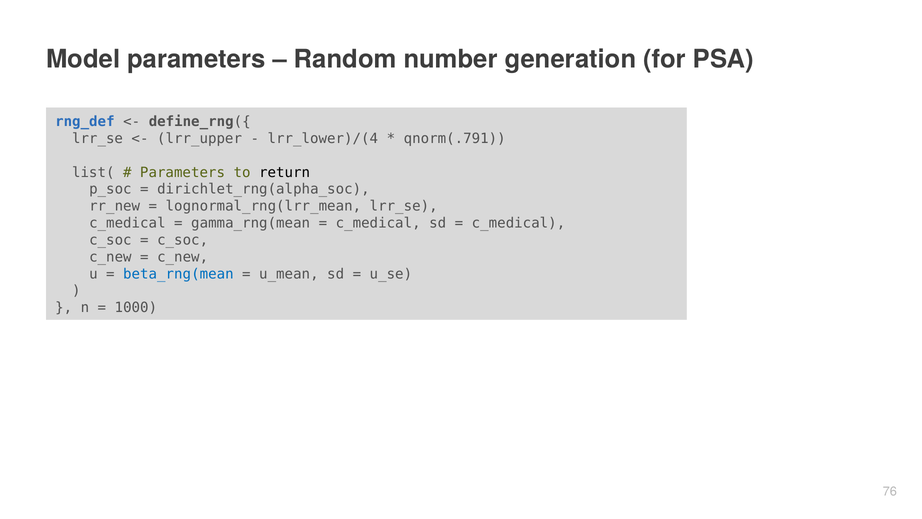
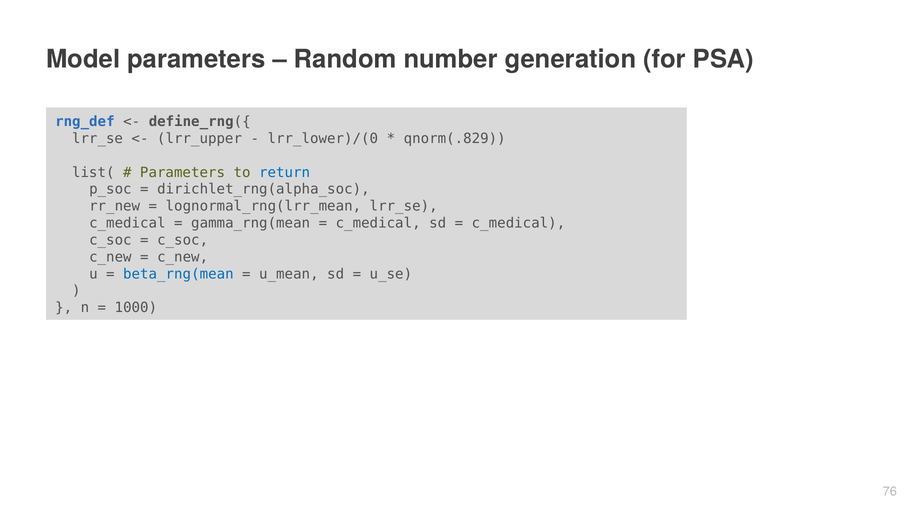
lrr_lower)/(4: lrr_lower)/(4 -> lrr_lower)/(0 (323, 138)
qnorm(.791: qnorm(.791 -> qnorm(.829 (455, 138)
return colour: black -> blue (285, 172)
